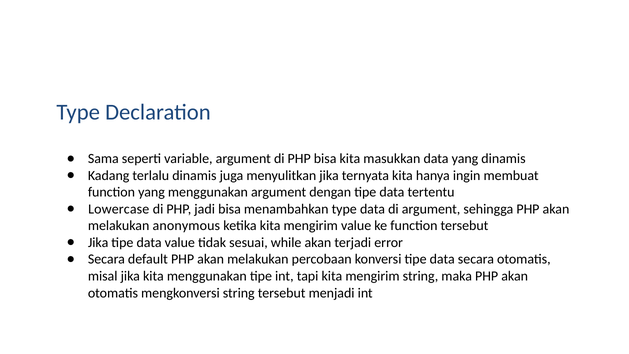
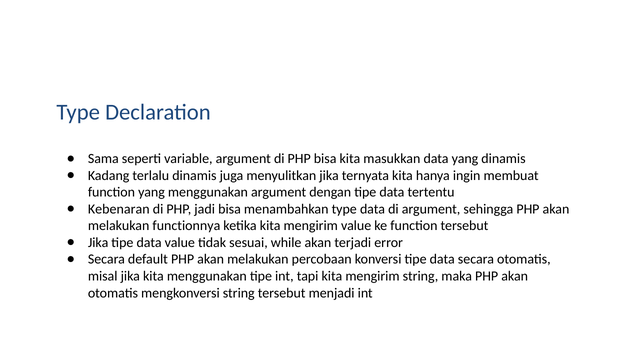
Lowercase: Lowercase -> Kebenaran (119, 209)
anonymous: anonymous -> functionnya (186, 226)
